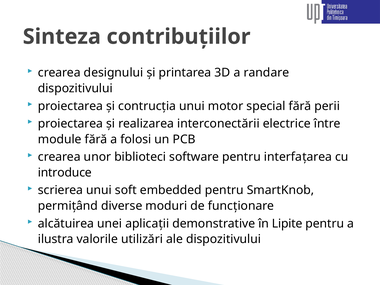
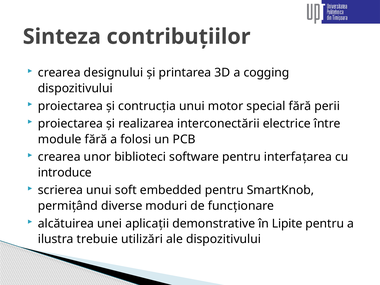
randare: randare -> cogging (266, 73)
valorile: valorile -> trebuie (97, 239)
